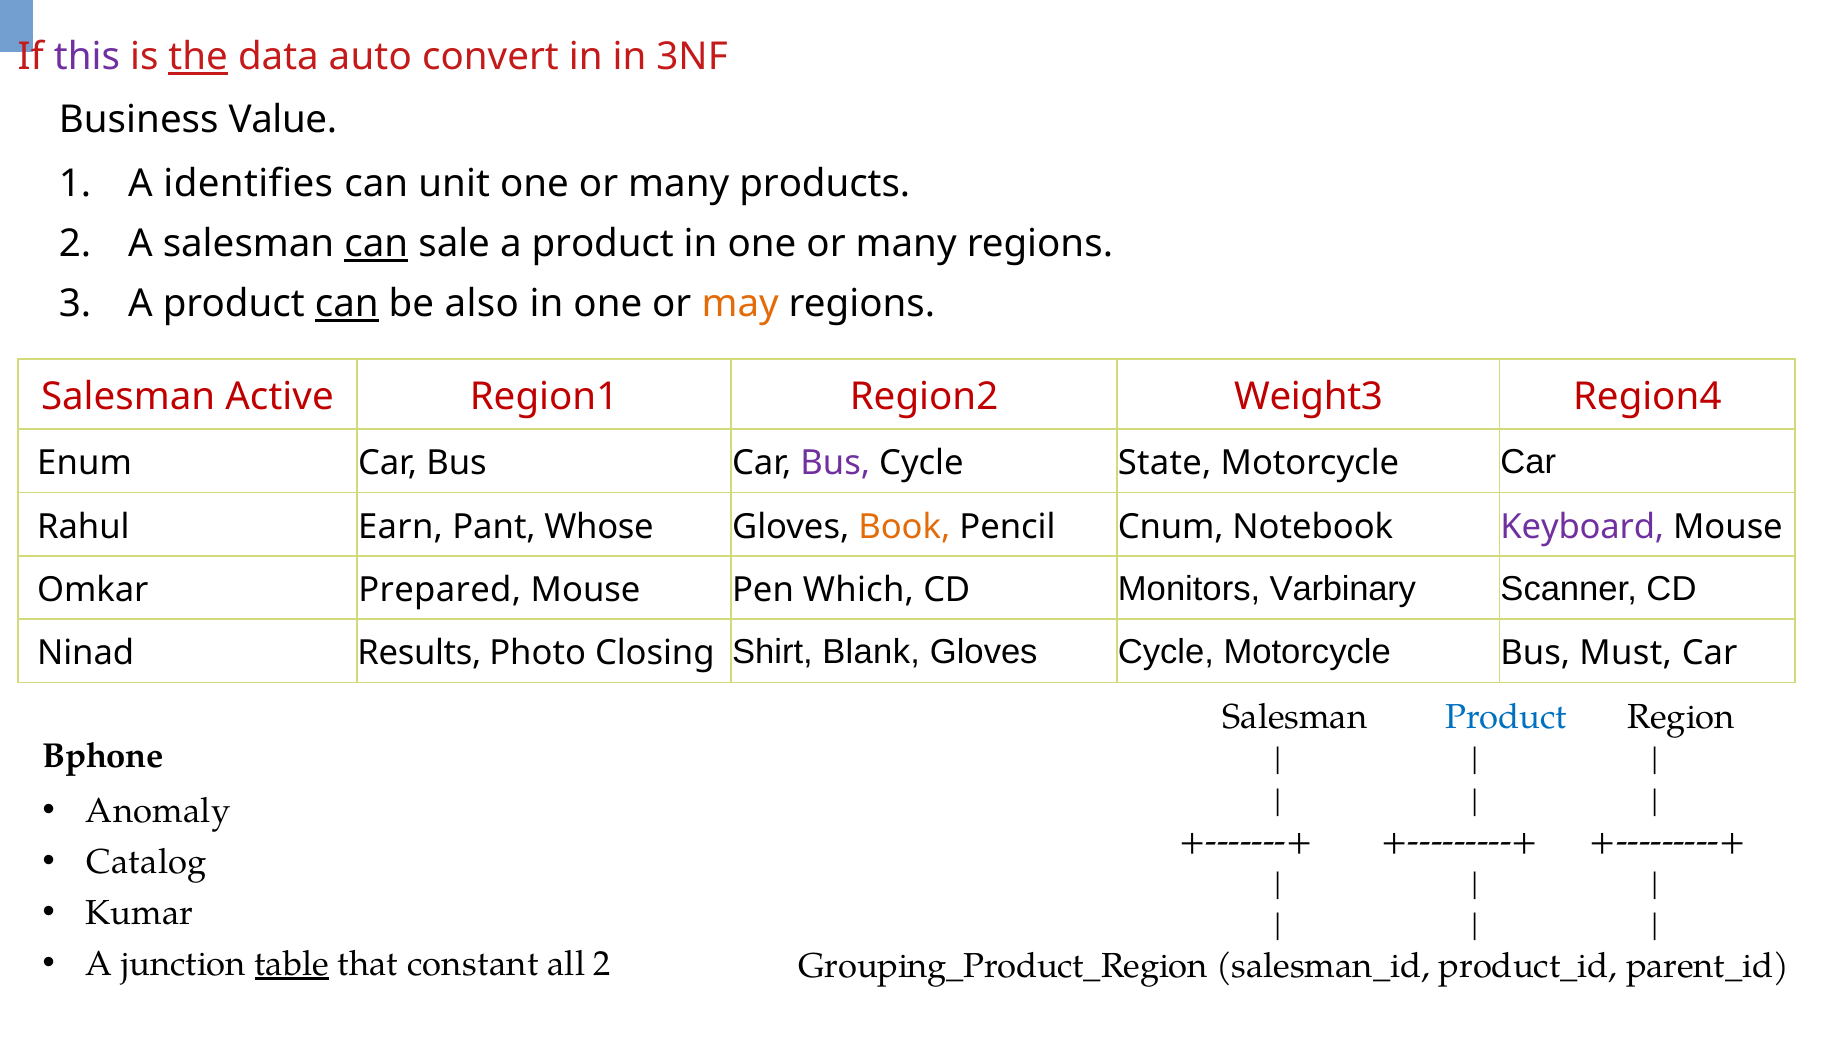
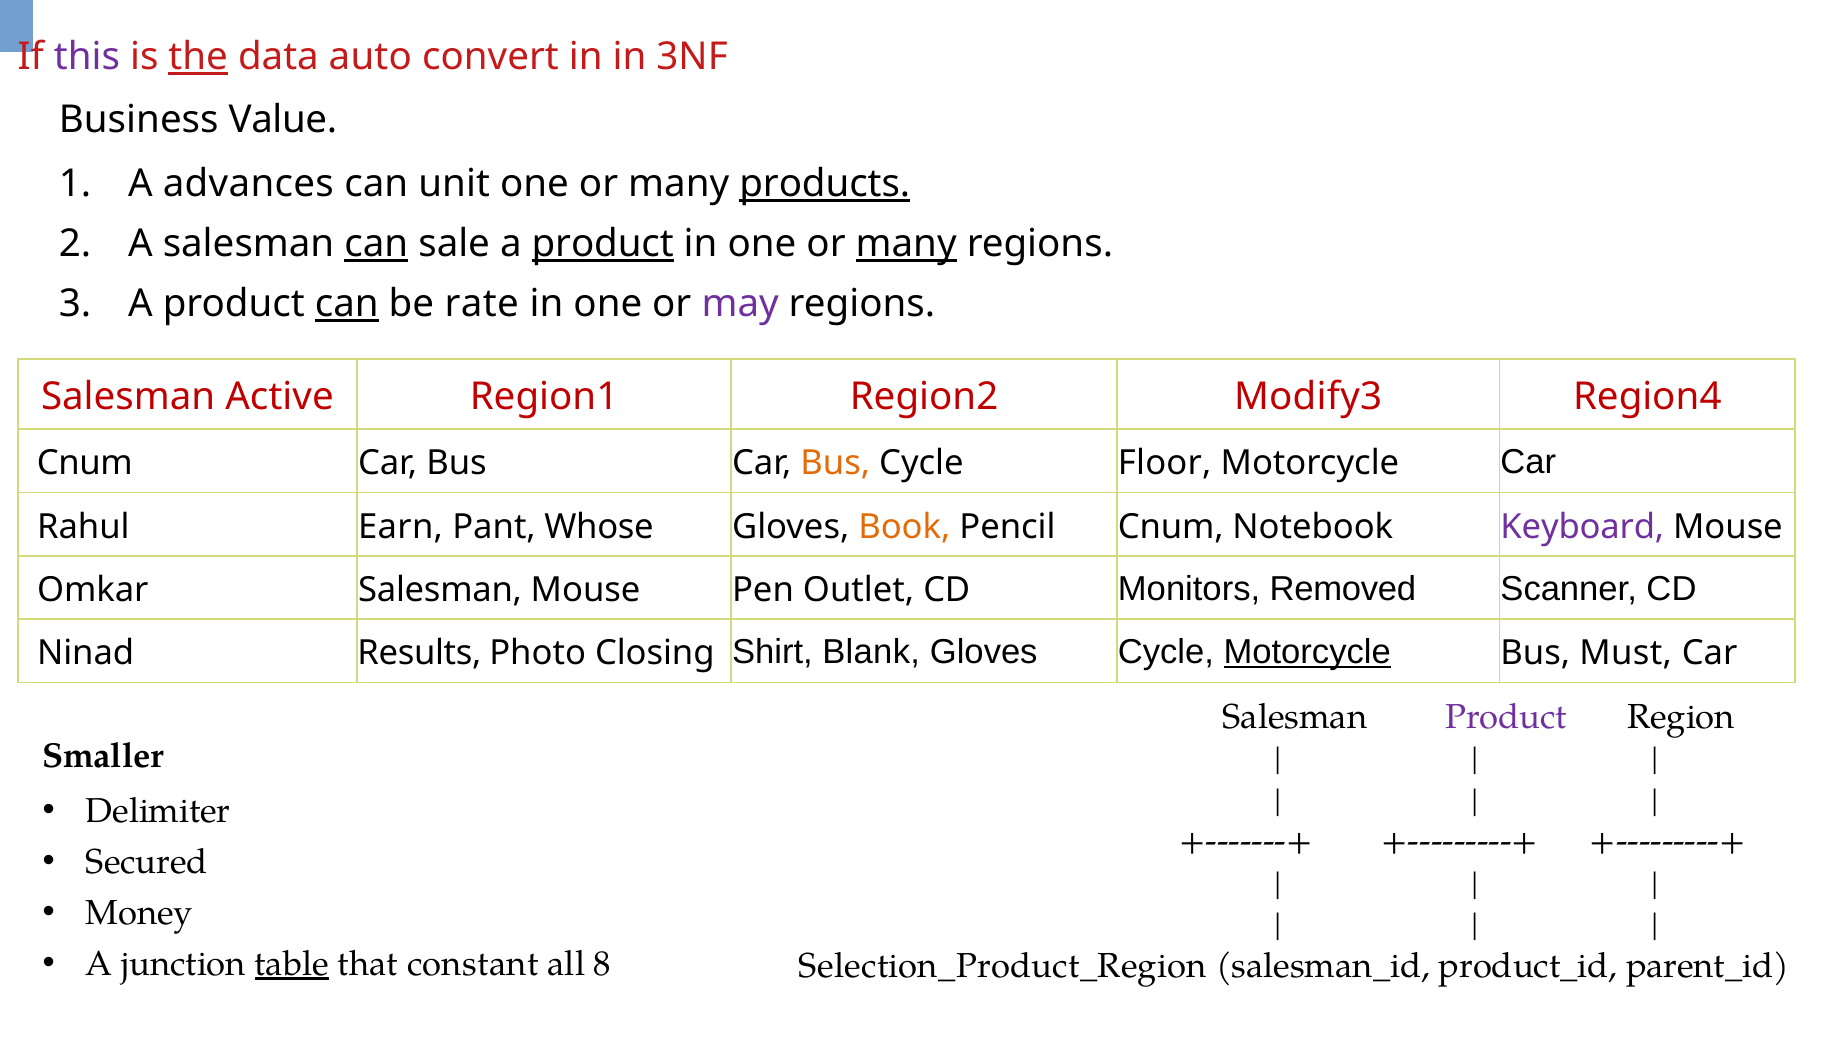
identifies: identifies -> advances (248, 184)
products underline: none -> present (825, 184)
product underline: none -> present (603, 244)
many underline: none -> present (906, 244)
also: also -> rate (482, 304)
may colour: orange -> purple (740, 304)
Weight3: Weight3 -> Modify3 (1308, 397)
Enum: Enum -> Cnum (85, 464)
Bus colour: purple -> orange (835, 464)
State: State -> Floor (1165, 464)
Omkar Prepared: Prepared -> Salesman (440, 590)
Which: Which -> Outlet (859, 590)
Varbinary: Varbinary -> Removed (1343, 589)
Motorcycle underline: none -> present (1307, 652)
Product colour: blue -> purple (1506, 717)
Bphone: Bphone -> Smaller (103, 756)
Anomaly: Anomaly -> Delimiter (158, 812)
Catalog: Catalog -> Secured (147, 862)
Kumar: Kumar -> Money (140, 913)
all 2: 2 -> 8 (602, 964)
Grouping_Product_Region: Grouping_Product_Region -> Selection_Product_Region (1003, 966)
